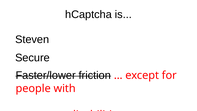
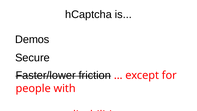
Steven: Steven -> Demos (32, 39)
